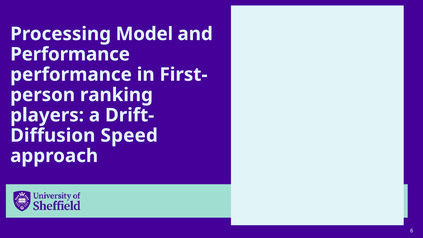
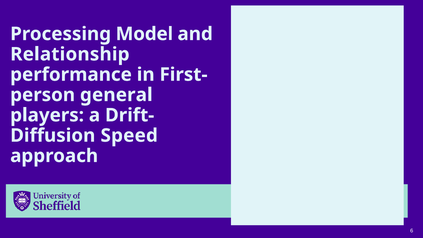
Performance: Performance -> Relationship (70, 54)
ranking: ranking -> general (116, 95)
